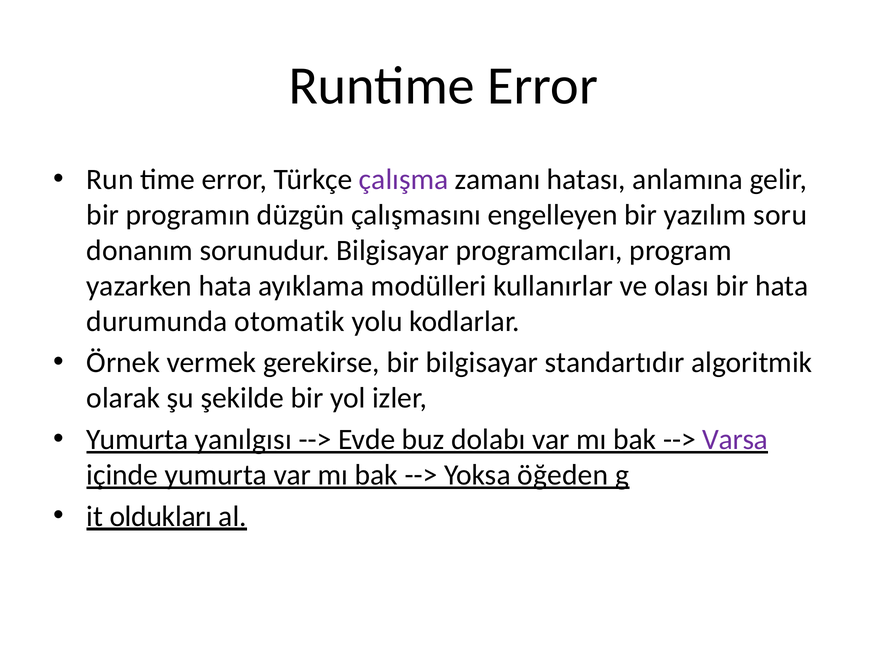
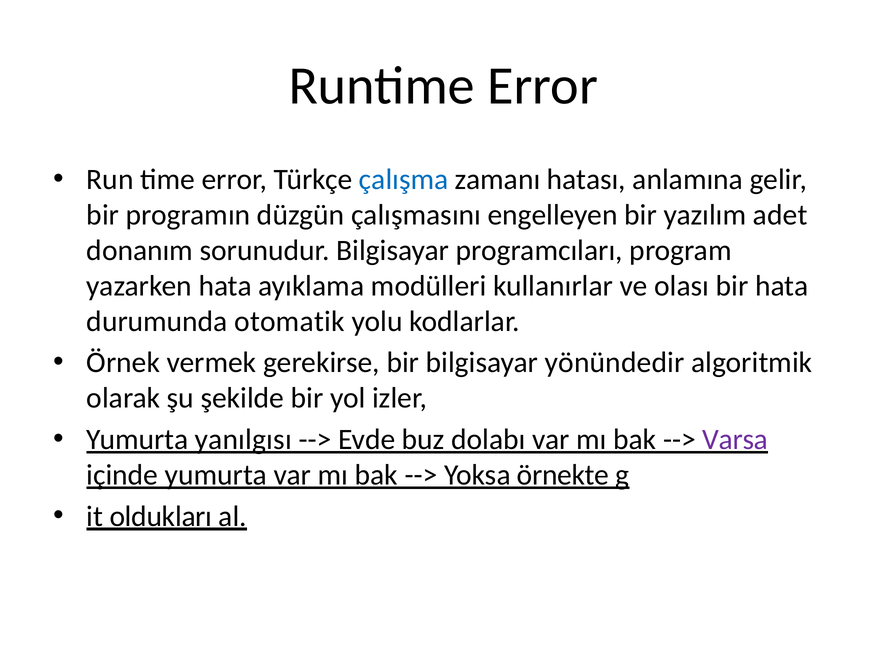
çalışma colour: purple -> blue (404, 179)
soru: soru -> adet (780, 215)
standartıdır: standartıdır -> yönündedir (615, 363)
öğeden: öğeden -> örnekte (563, 475)
